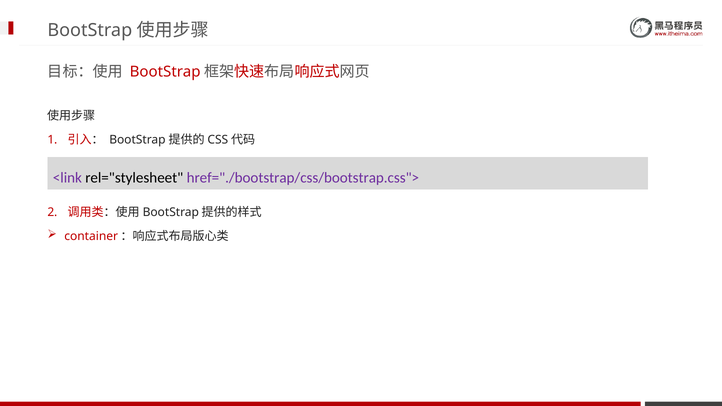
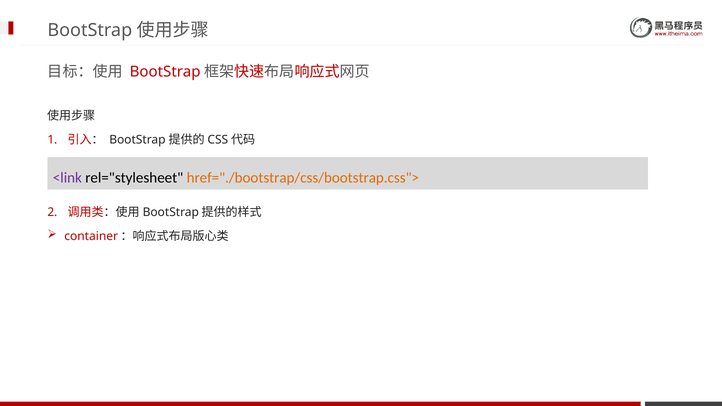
href="./bootstrap/css/bootstrap.css"> colour: purple -> orange (303, 178)
